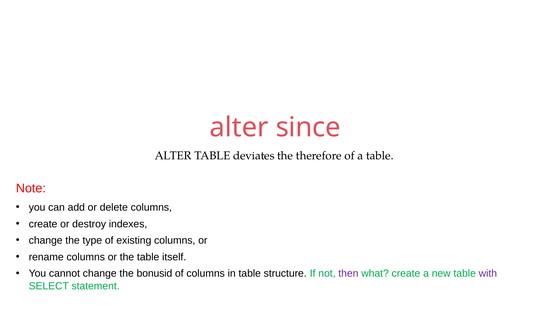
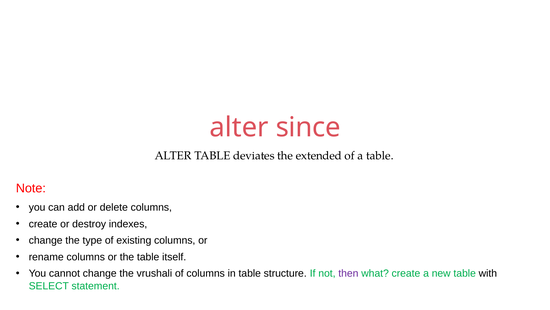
therefore: therefore -> extended (319, 155)
bonusid: bonusid -> vrushali (154, 273)
with colour: purple -> black (488, 273)
